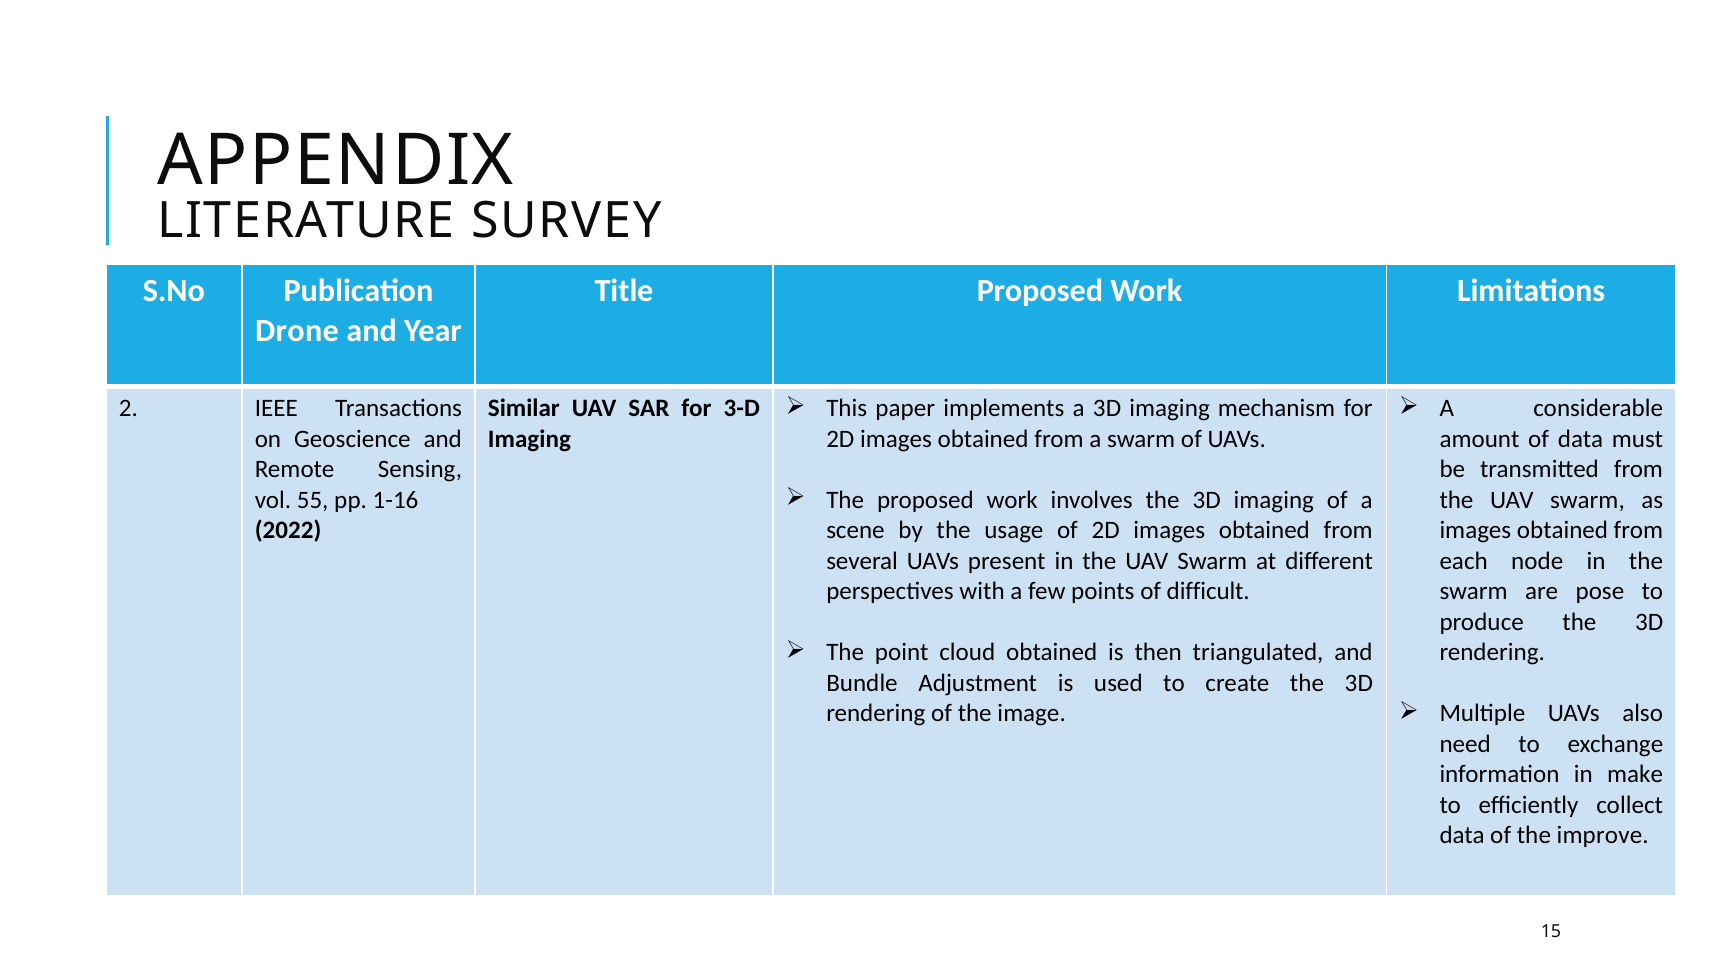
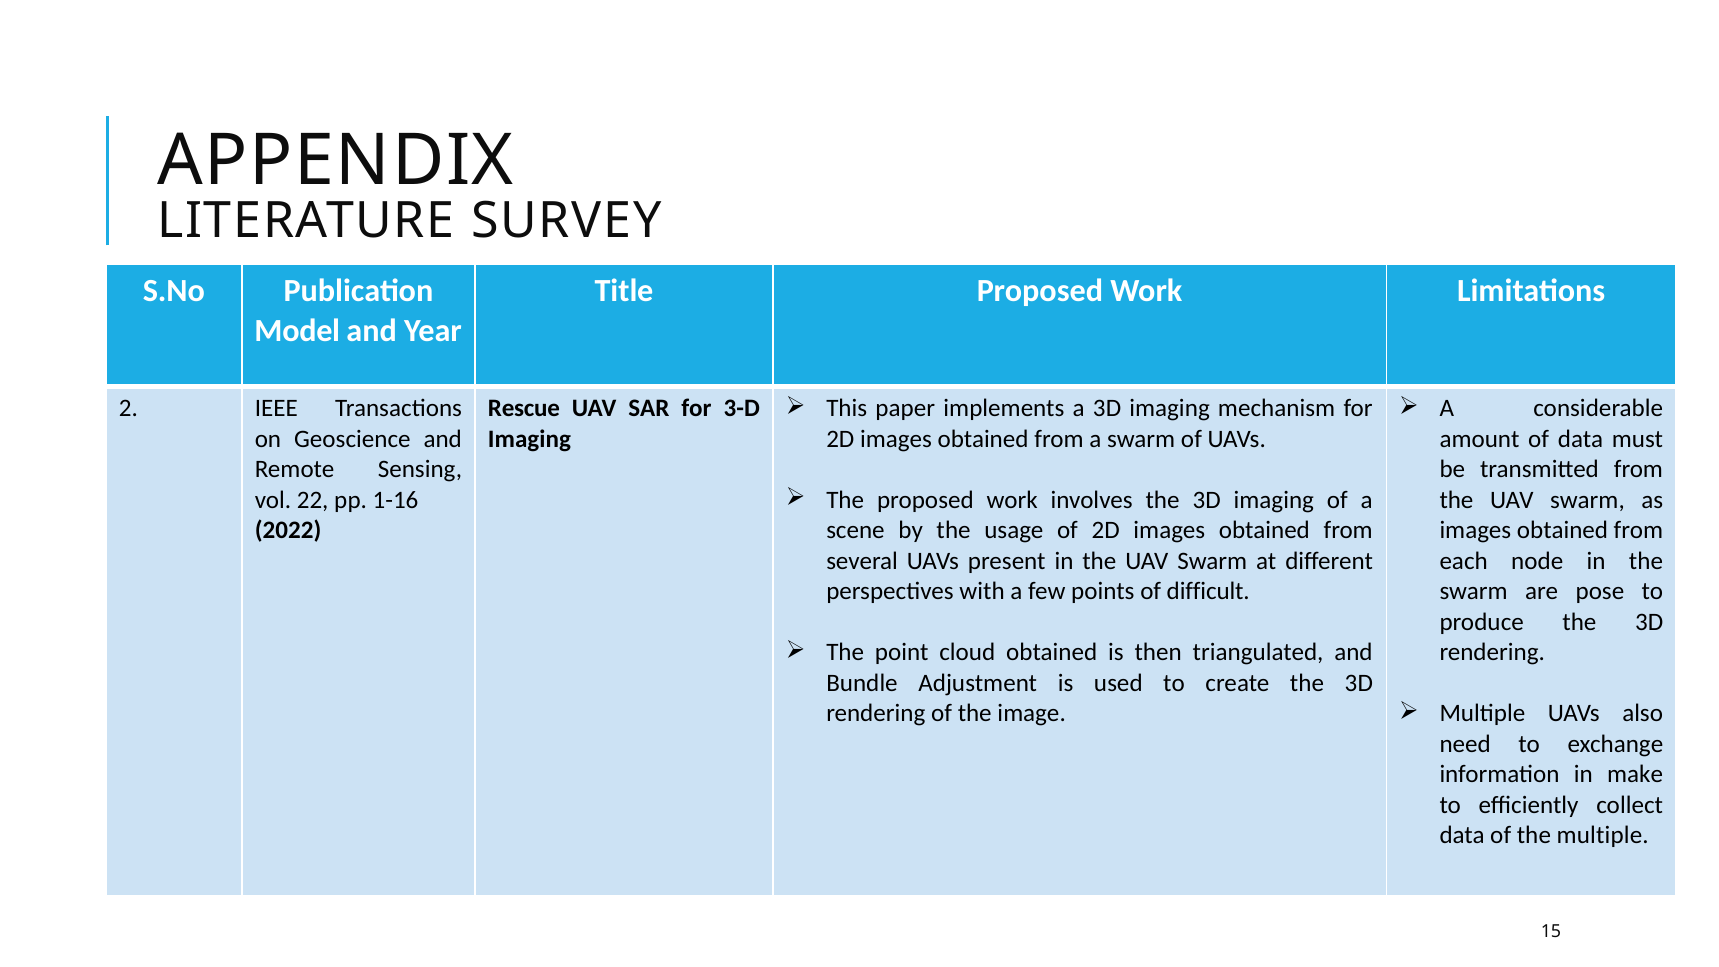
Drone: Drone -> Model (297, 330)
Similar: Similar -> Rescue (524, 408)
55: 55 -> 22 (313, 500)
the improve: improve -> multiple (1603, 836)
